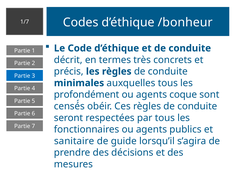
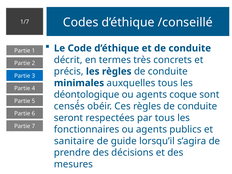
/bonheur: /bonheur -> /conseillé (185, 22)
profondément: profondément -> déontologique (87, 95)
